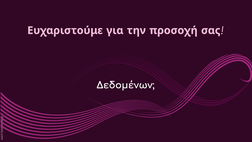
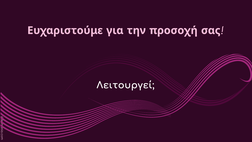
Δεδομένων: Δεδομένων -> Λειτουργεί (125, 85)
